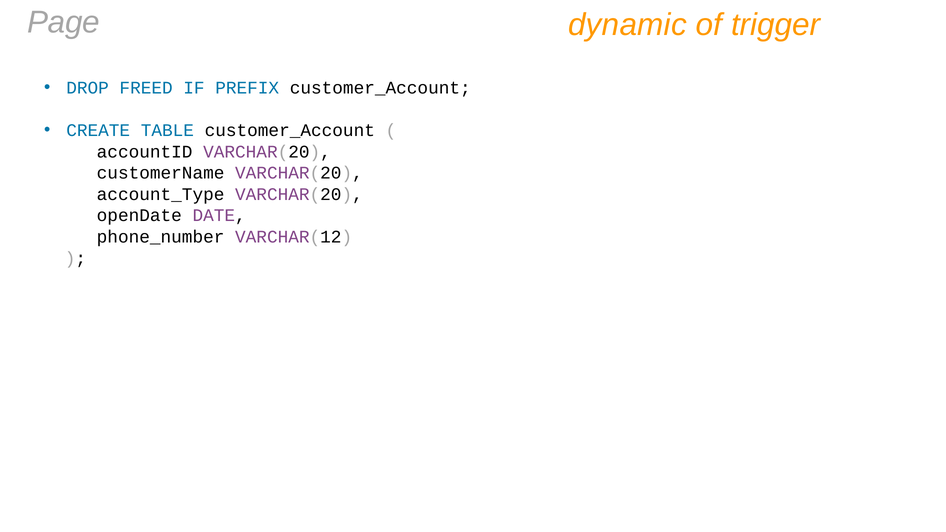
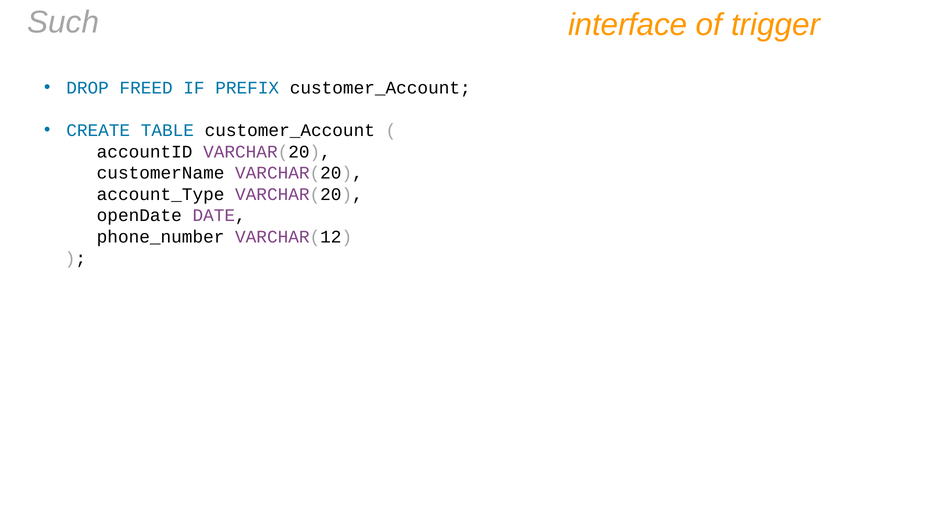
Page: Page -> Such (63, 22)
dynamic: dynamic -> interface (628, 25)
